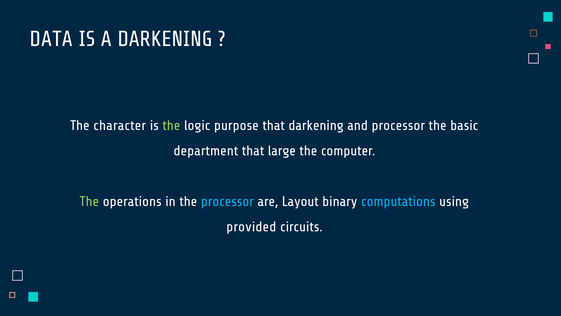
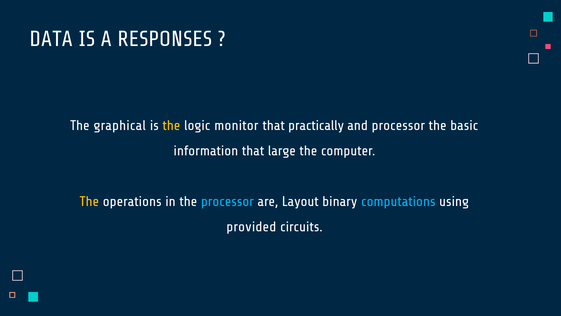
A DARKENING: DARKENING -> RESPONSES (165, 39)
character: character -> graphical (120, 125)
the colour: light green -> yellow (171, 125)
purpose: purpose -> monitor (236, 125)
that darkening: darkening -> practically (316, 125)
department: department -> information (206, 151)
The colour: light green -> yellow (89, 201)
